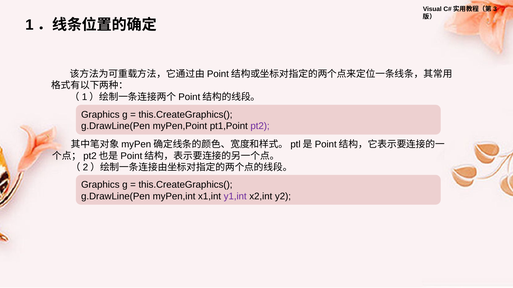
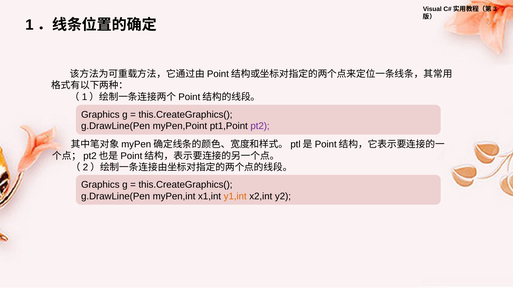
y1,int colour: purple -> orange (235, 197)
